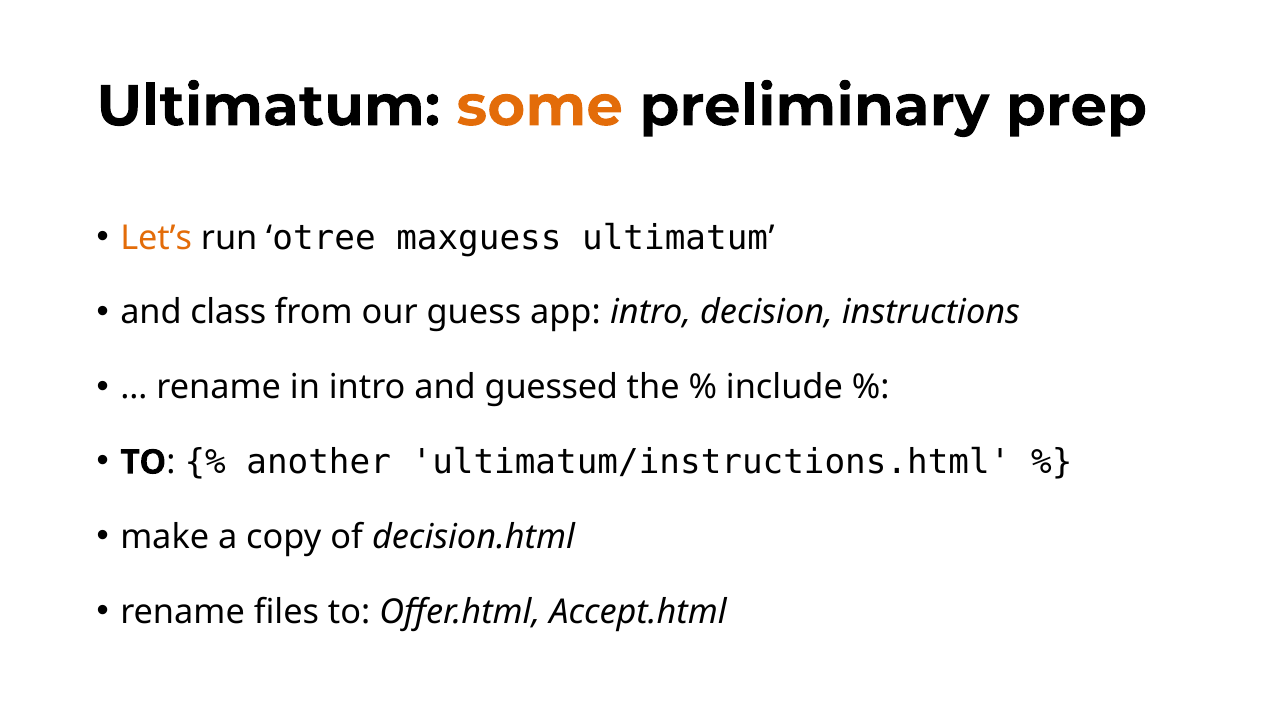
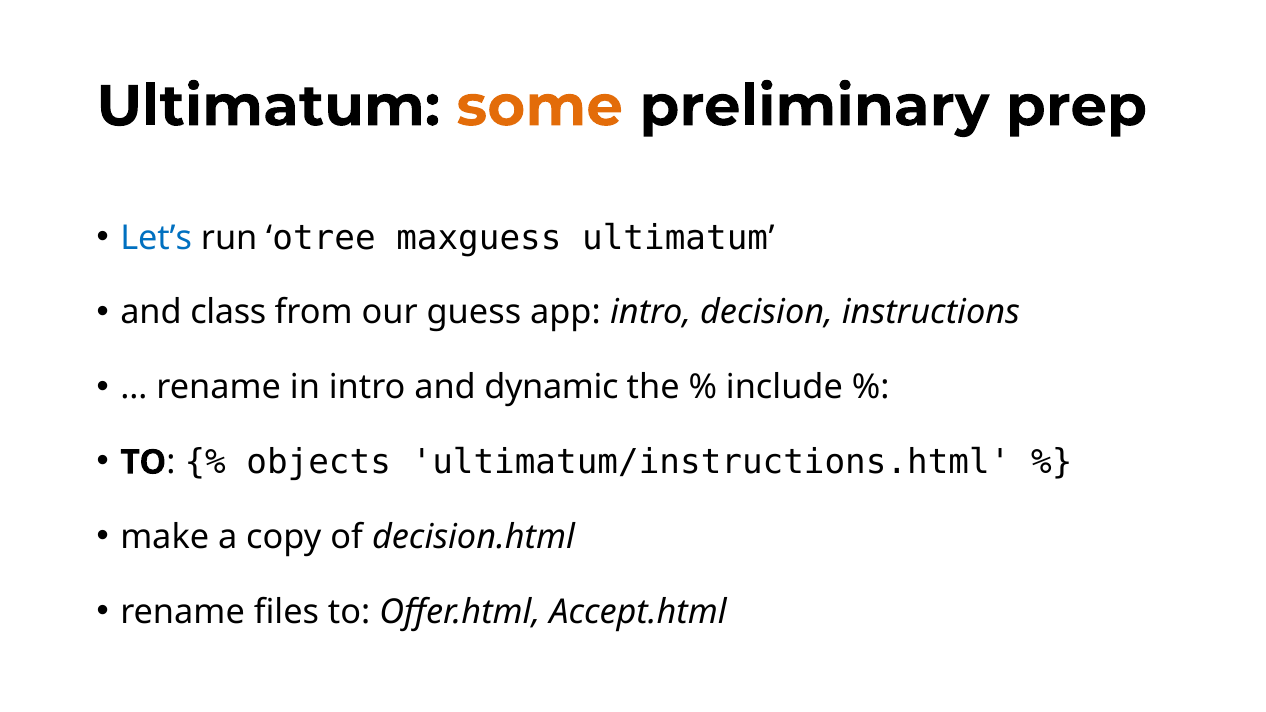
Let’s colour: orange -> blue (156, 238)
guessed: guessed -> dynamic (551, 388)
another: another -> objects (319, 462)
